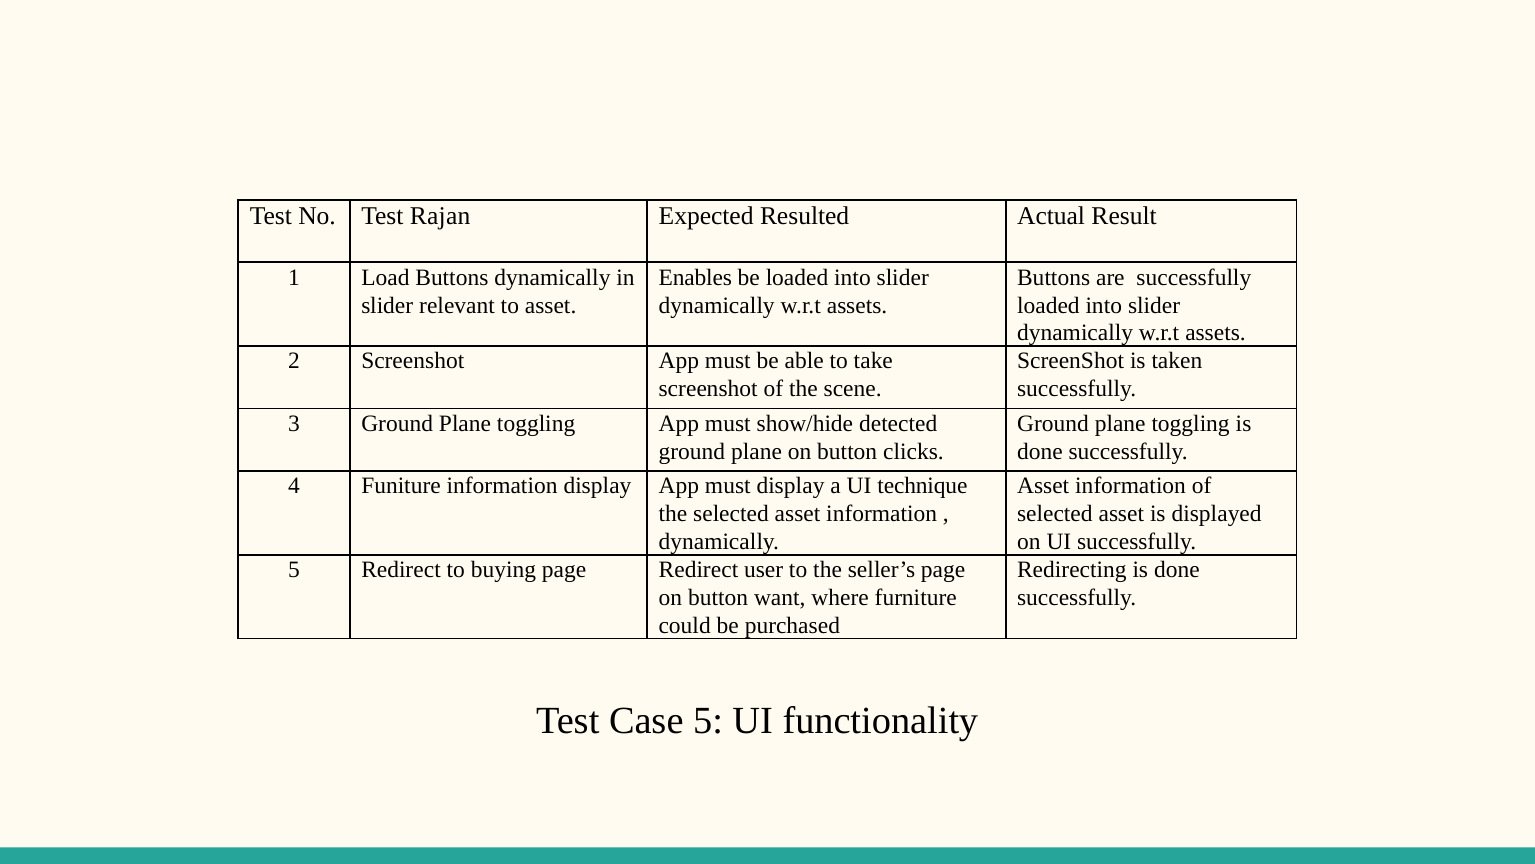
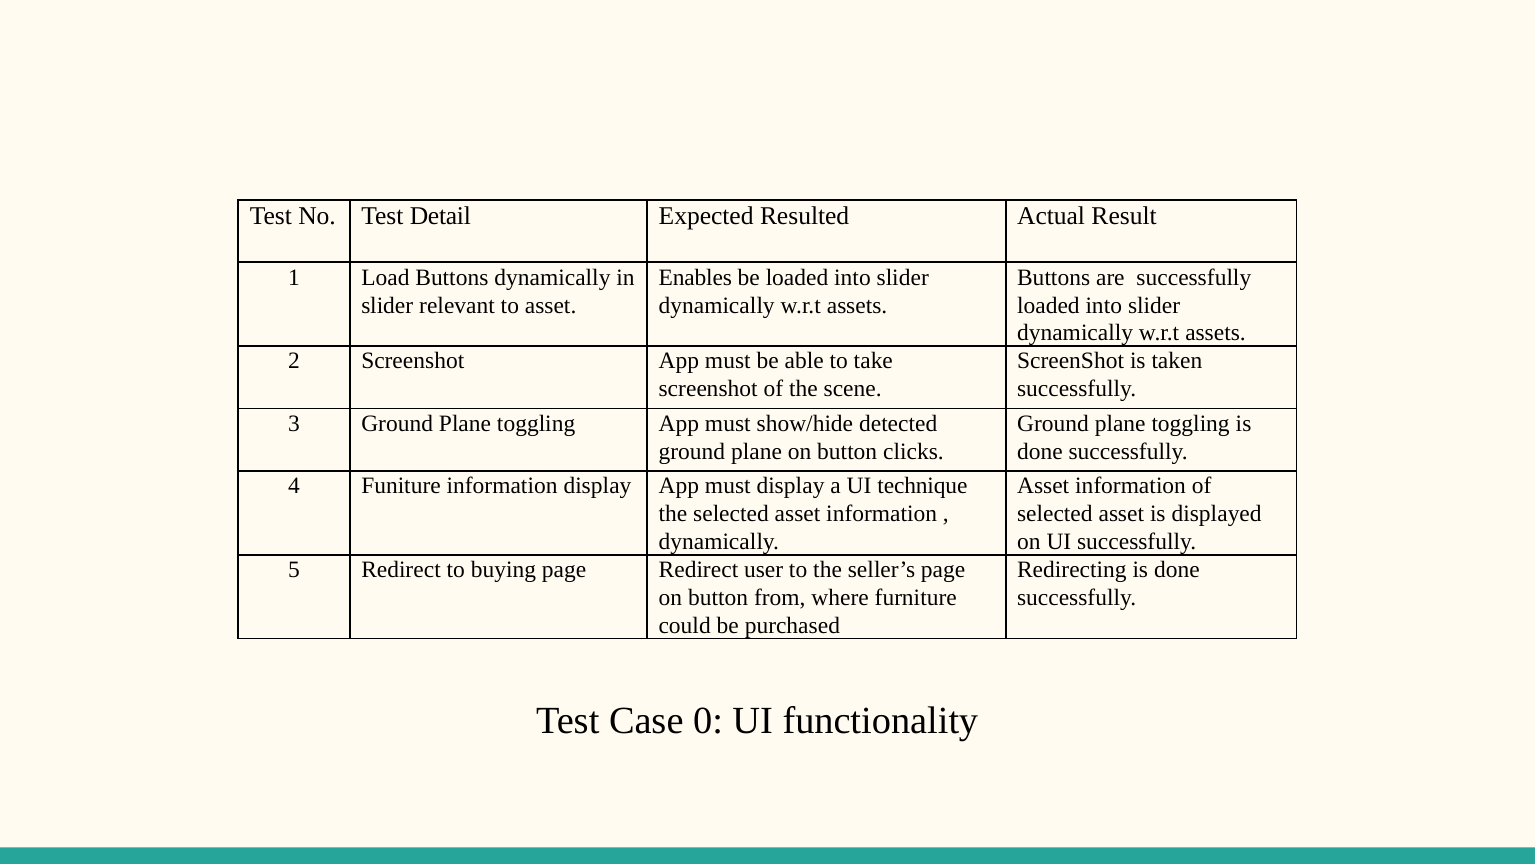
Rajan: Rajan -> Detail (440, 216)
want: want -> from (780, 597)
Case 5: 5 -> 0 (708, 720)
